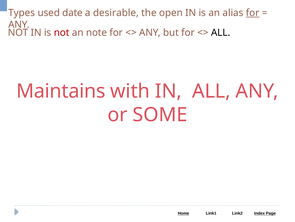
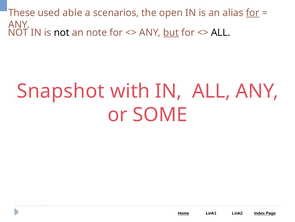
Types: Types -> These (22, 13)
date: date -> able (72, 13)
desirable: desirable -> scenarios (116, 13)
not colour: red -> black (62, 33)
but underline: none -> present (171, 33)
Maintains: Maintains -> Snapshot (61, 91)
